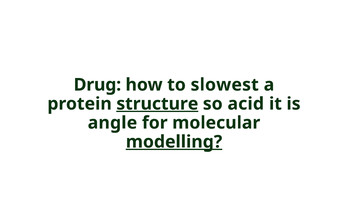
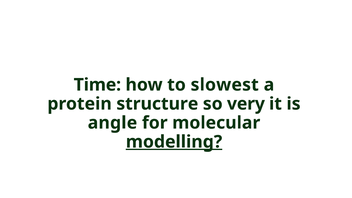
Drug: Drug -> Time (97, 85)
structure underline: present -> none (157, 104)
acid: acid -> very (246, 104)
